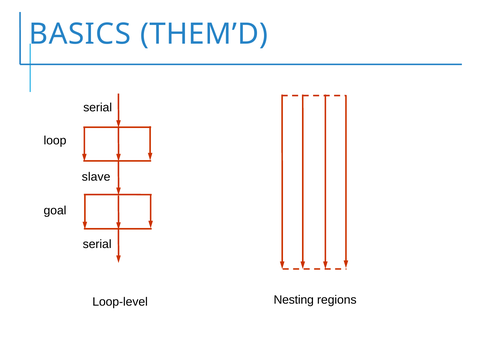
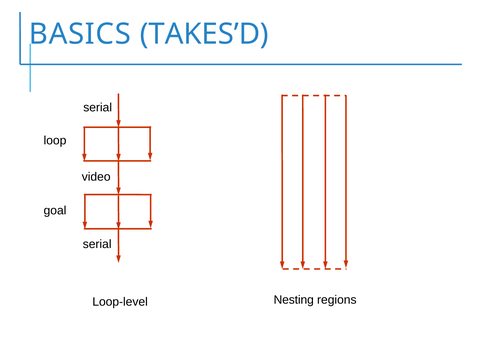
THEM’D: THEM’D -> TAKES’D (204, 34)
slave: slave -> video (96, 177)
